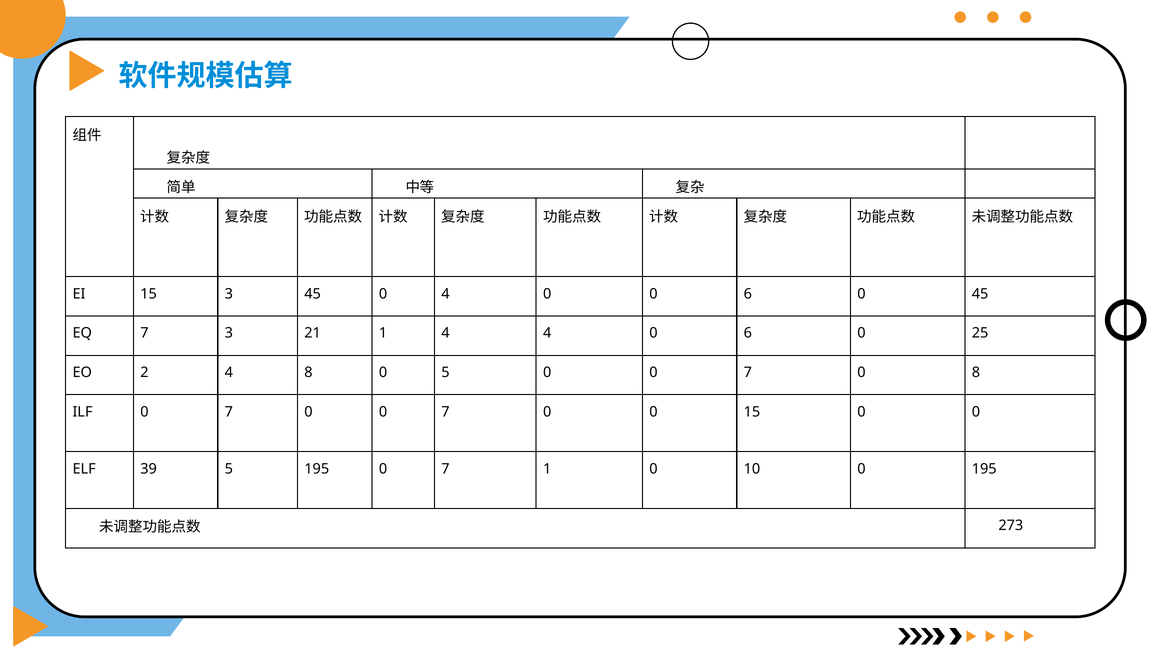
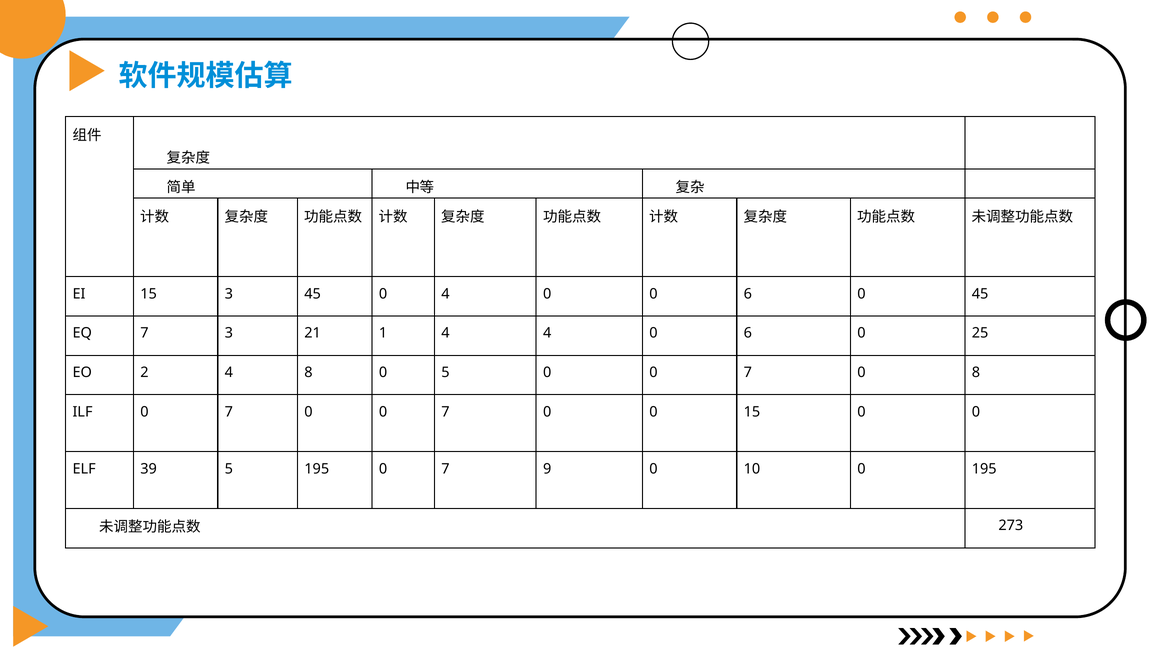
7 1: 1 -> 9 (547, 469)
